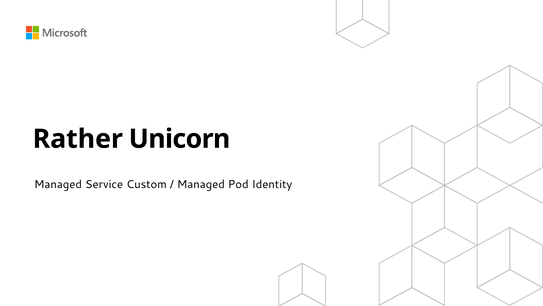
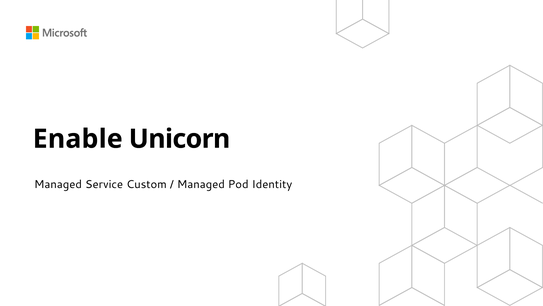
Rather: Rather -> Enable (78, 139)
